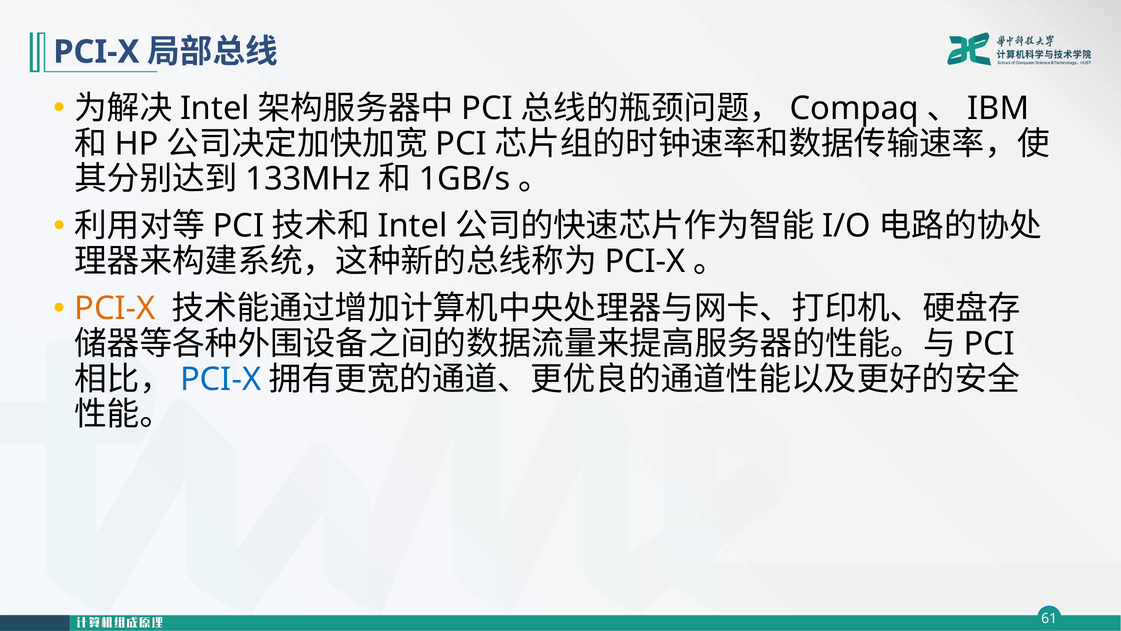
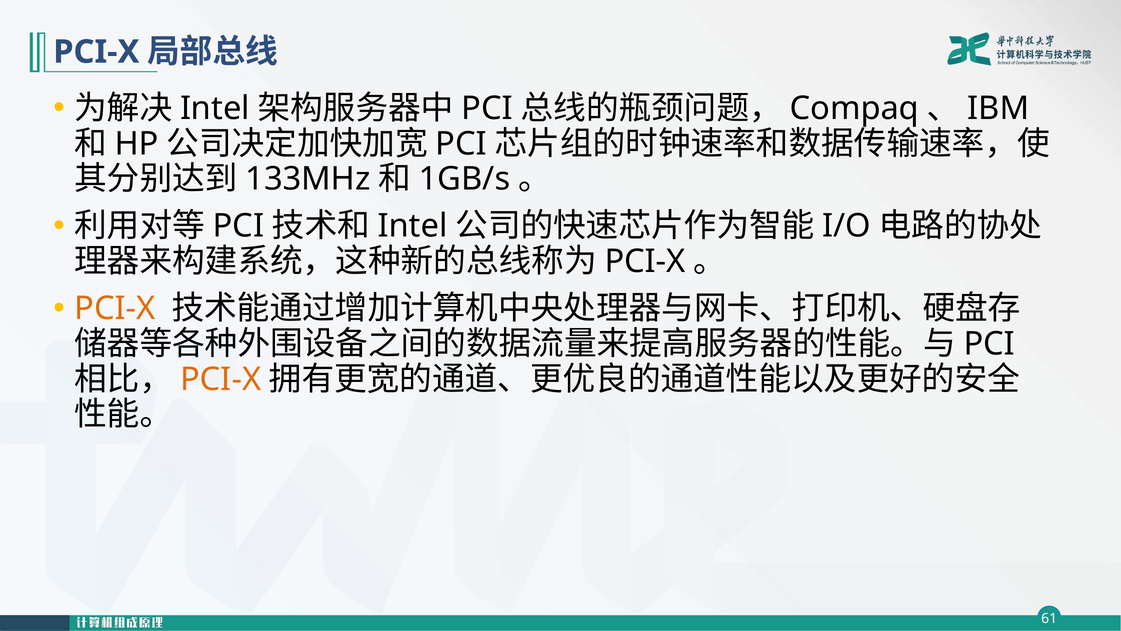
PCI-X colour: blue -> orange (221, 379)
